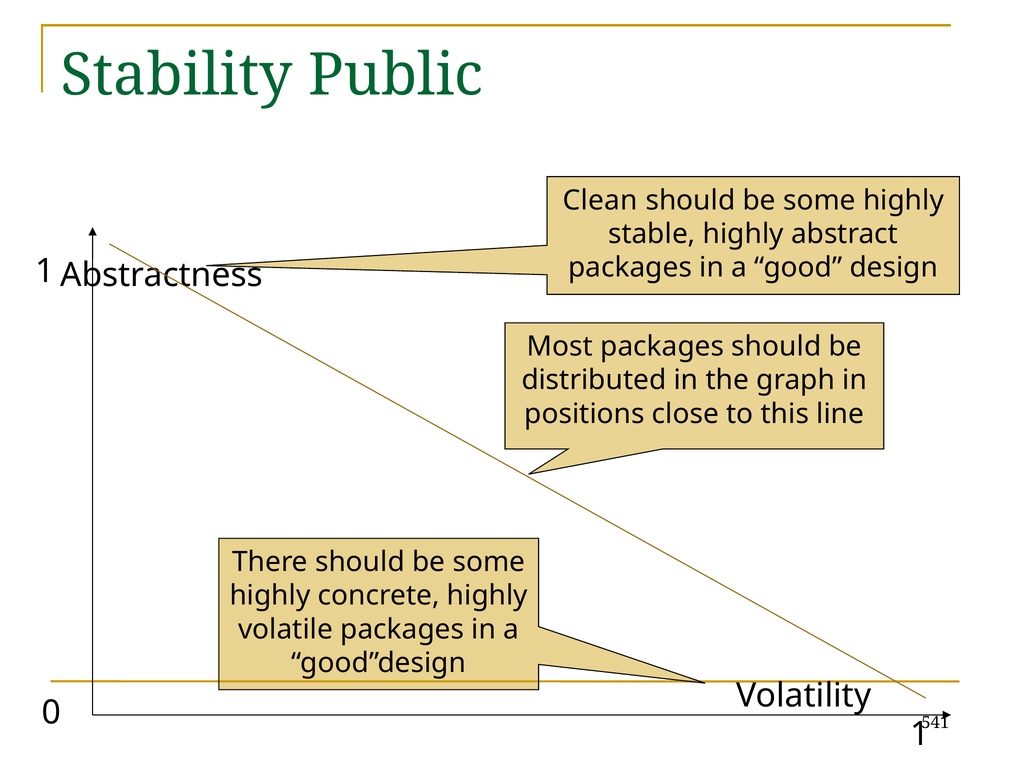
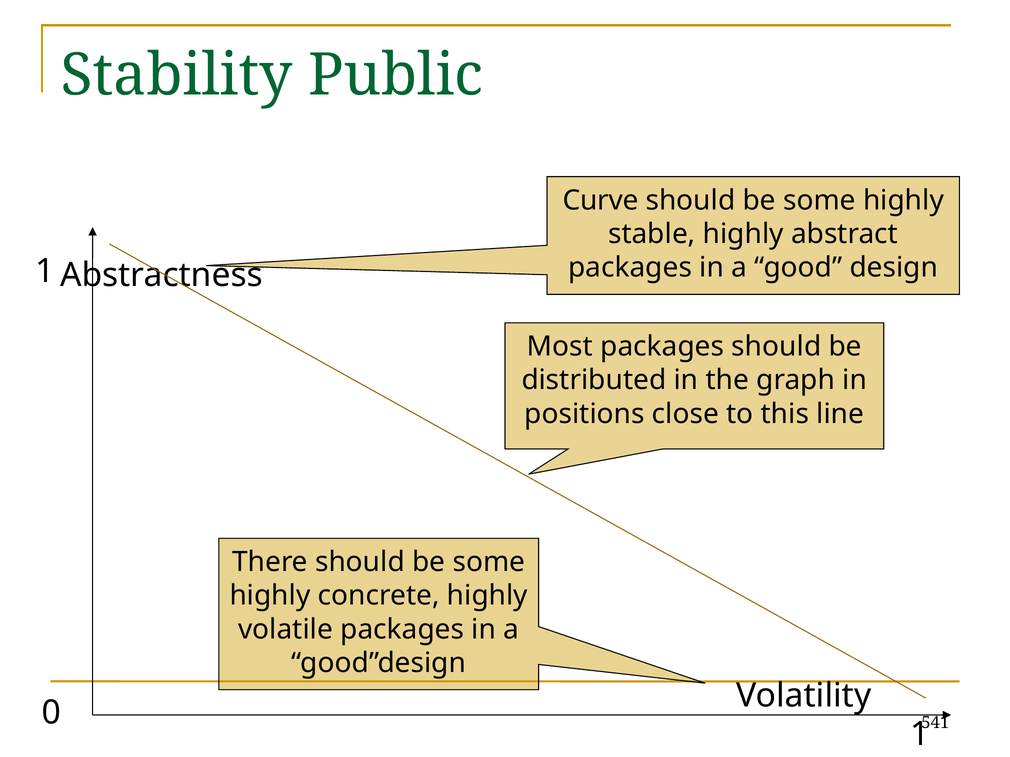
Clean: Clean -> Curve (600, 201)
